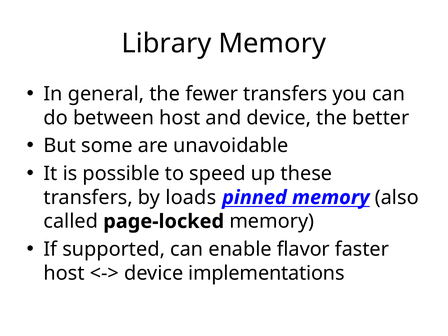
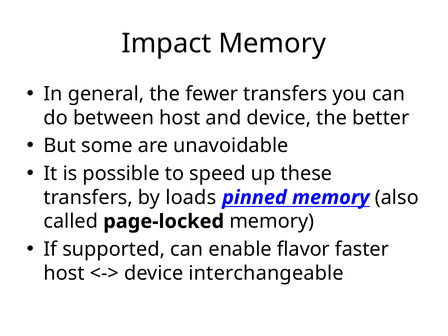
Library: Library -> Impact (166, 43)
implementations: implementations -> interchangeable (266, 273)
